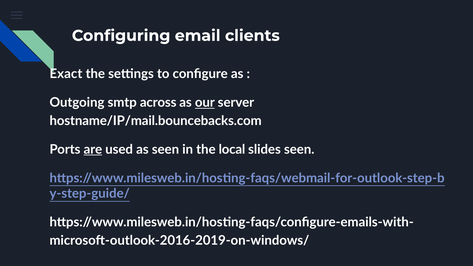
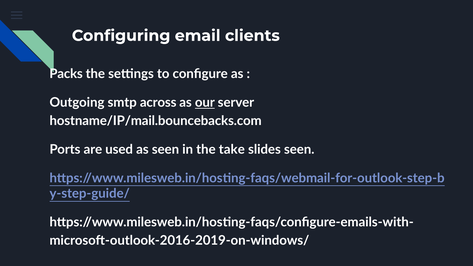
Exact: Exact -> Packs (66, 74)
are underline: present -> none (93, 149)
local: local -> take (232, 149)
